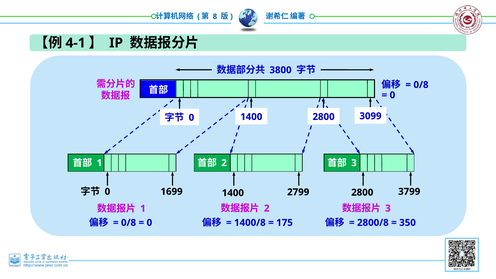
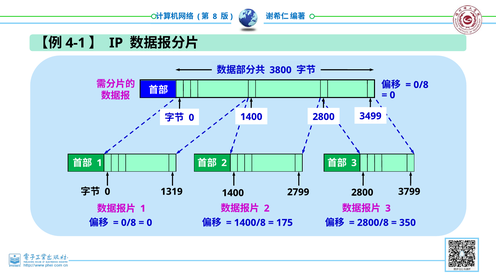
3099: 3099 -> 3499 (370, 116)
1699: 1699 -> 1319 (172, 192)
